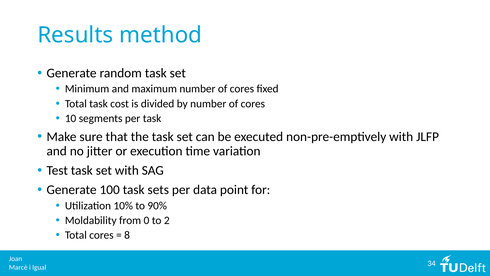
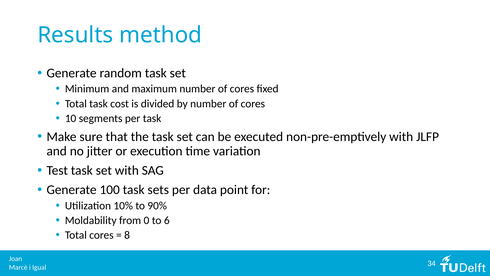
2: 2 -> 6 (167, 220)
